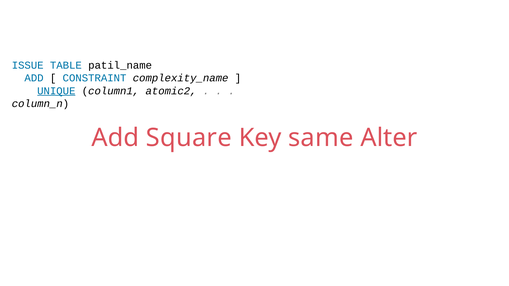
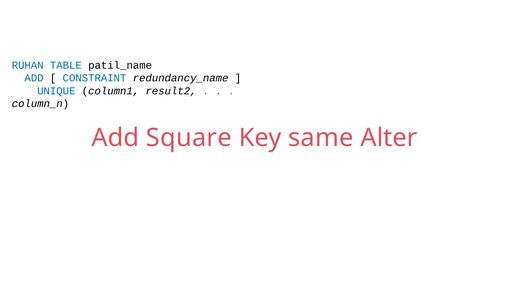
ISSUE: ISSUE -> RUHAN (28, 65)
complexity_name: complexity_name -> redundancy_name (181, 78)
UNIQUE underline: present -> none (56, 91)
atomic2: atomic2 -> result2 (171, 91)
